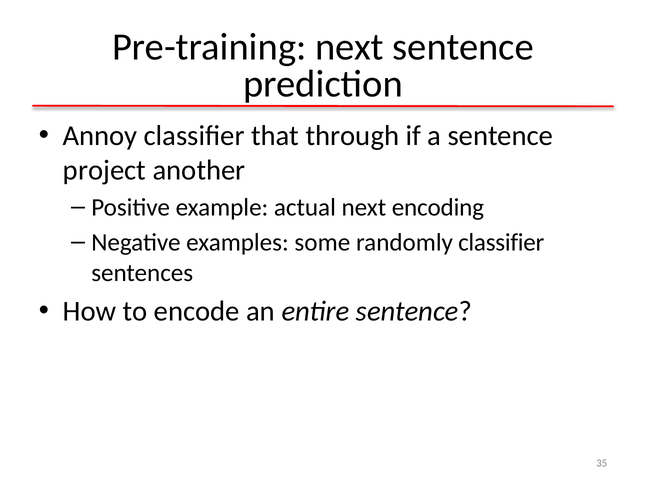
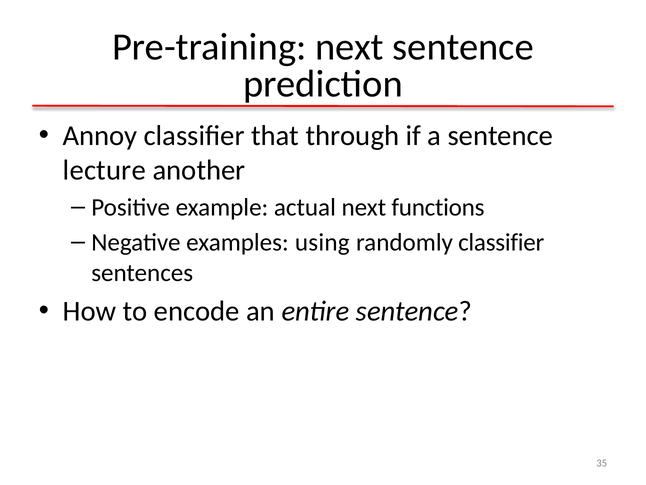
project: project -> lecture (104, 170)
encoding: encoding -> functions (438, 207)
some: some -> using (322, 242)
